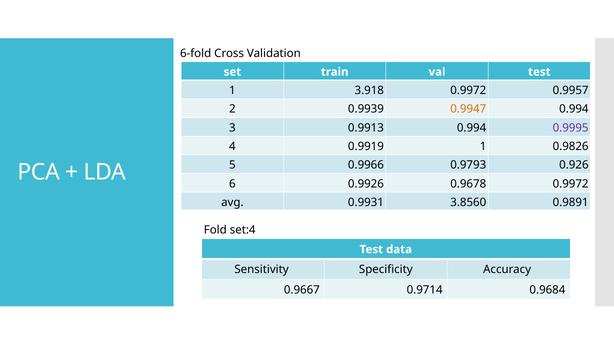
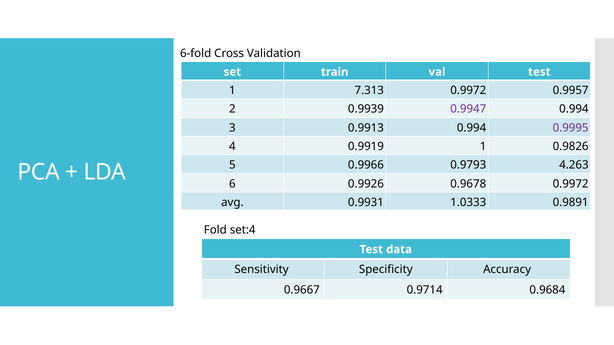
3.918: 3.918 -> 7.313 (369, 91)
0.9947 colour: orange -> purple (468, 109)
0.926: 0.926 -> 4.263 (574, 165)
3.8560: 3.8560 -> 1.0333 (468, 203)
